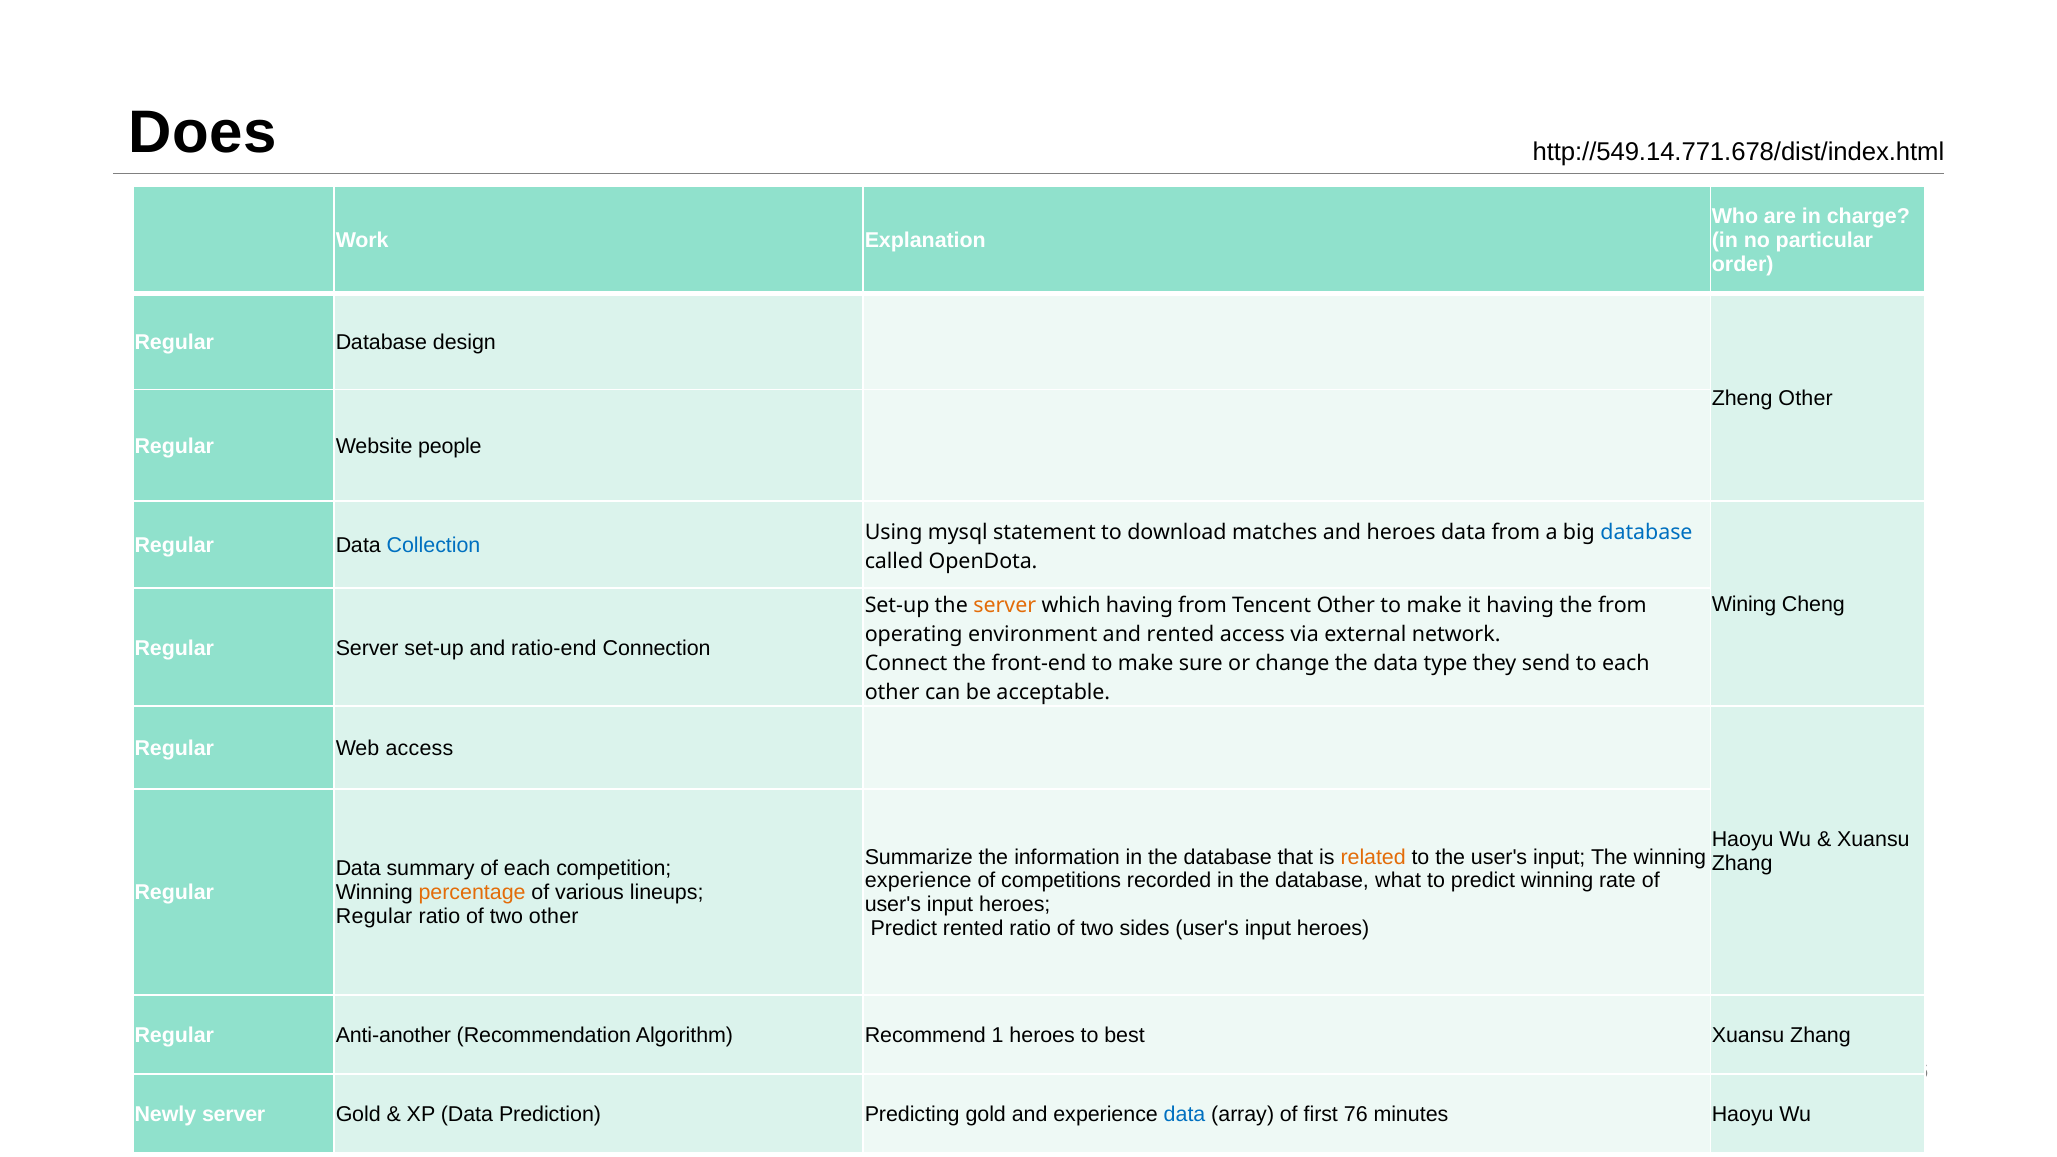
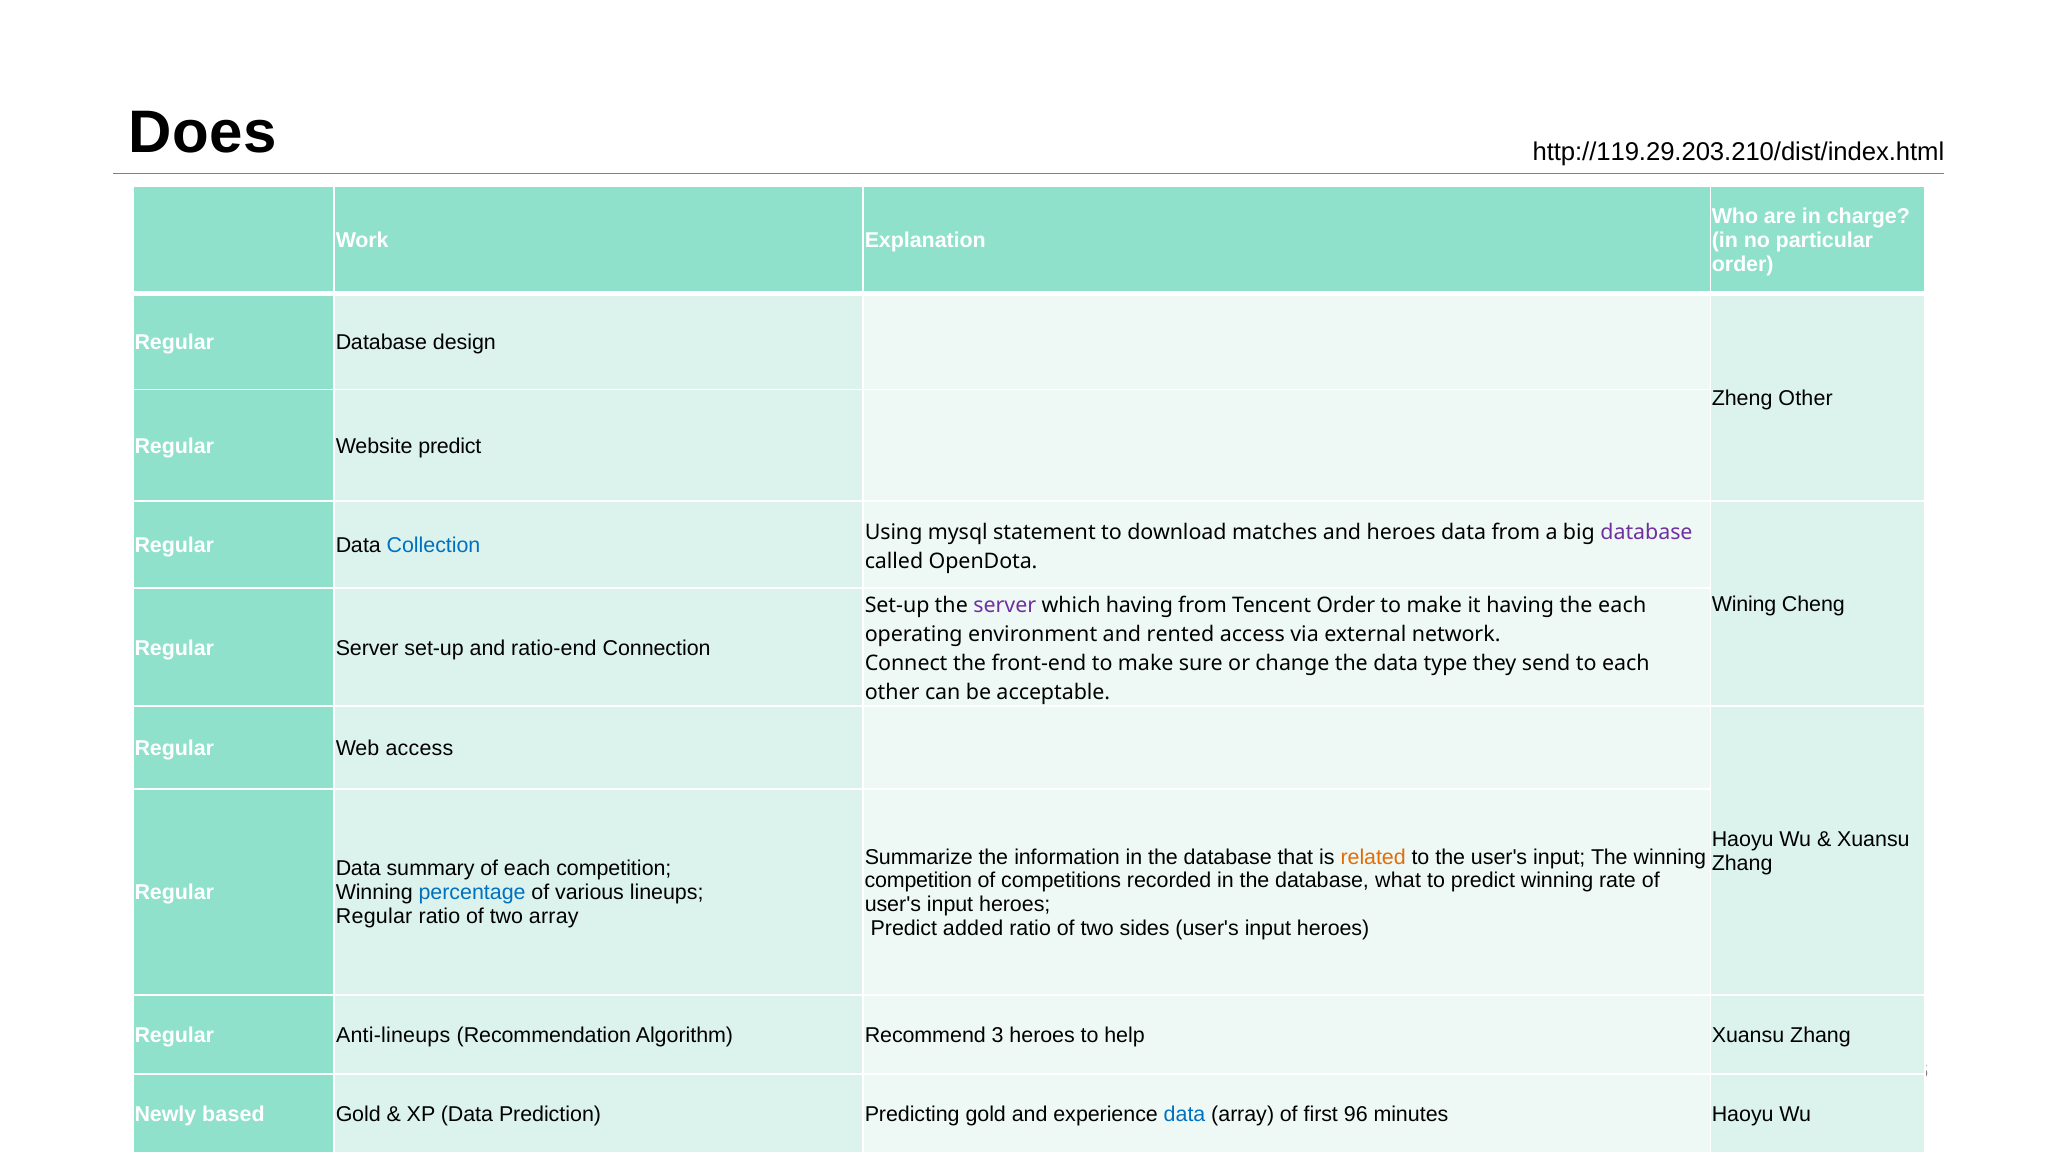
http://549.14.771.678/dist/index.html: http://549.14.771.678/dist/index.html -> http://119.29.203.210/dist/index.html (1738, 152)
Website people: people -> predict (450, 446)
database colour: blue -> purple (1647, 532)
server colour: orange -> purple (1005, 605)
Tencent Other: Other -> Order (1346, 605)
the from: from -> each (1622, 605)
experience: experience -> competition (918, 881)
percentage colour: orange -> blue (472, 893)
two other: other -> array (554, 917)
Predict rented: rented -> added (973, 929)
Anti-another: Anti-another -> Anti-lineups (393, 1035)
1: 1 -> 3 (998, 1035)
best: best -> help (1125, 1035)
Newly server: server -> based (233, 1114)
76: 76 -> 96 (1356, 1114)
